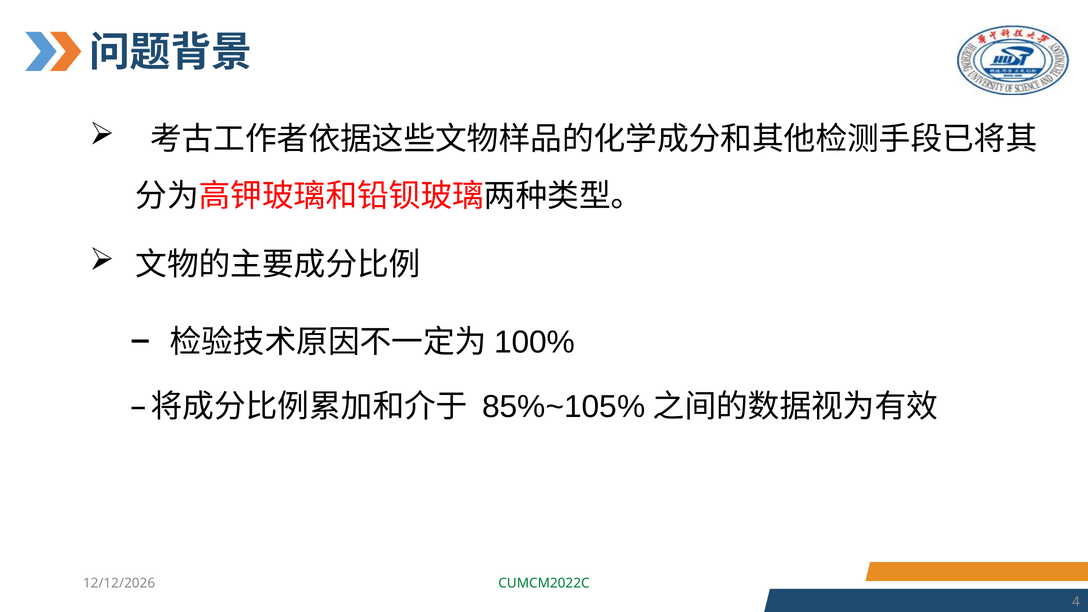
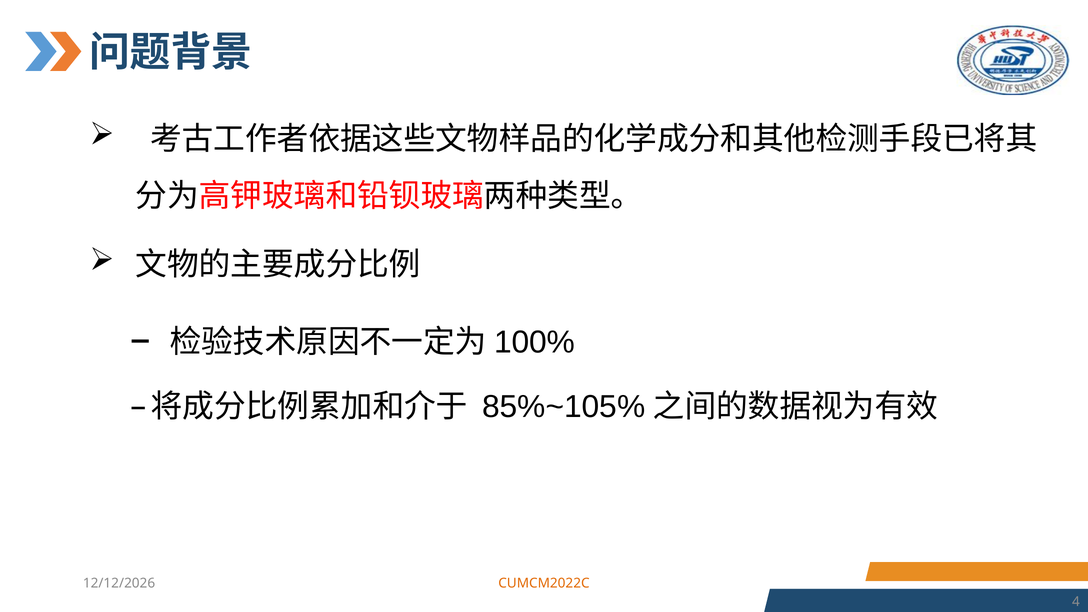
CUMCM2022C colour: green -> orange (544, 583)
